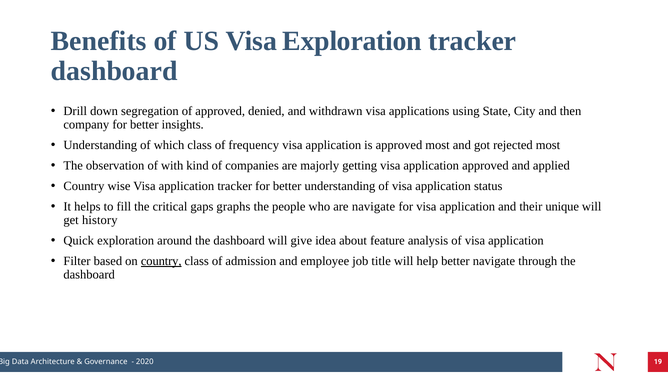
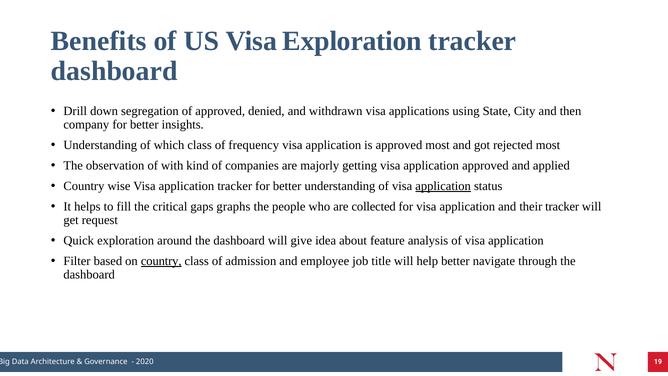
application underline: none -> present (443, 186)
are navigate: navigate -> collected (374, 207)
their unique: unique -> tracker (562, 207)
history: history -> request (100, 220)
